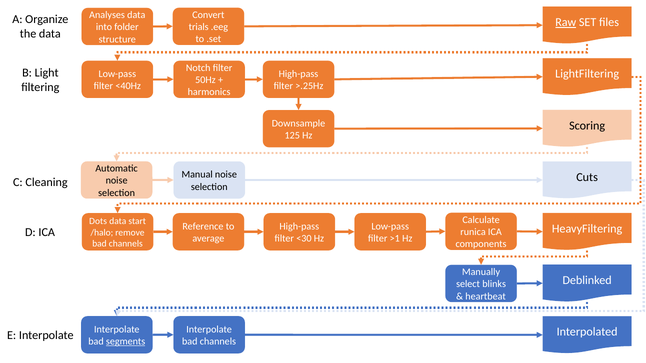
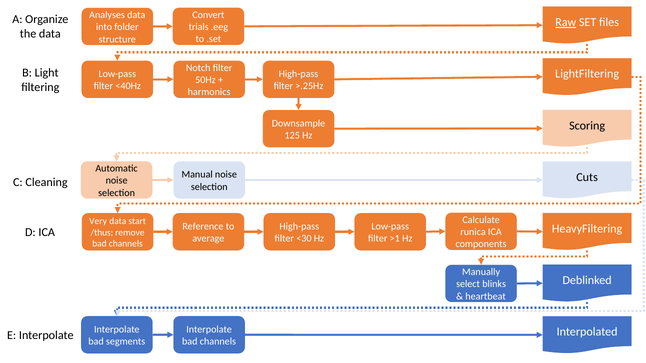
Dots: Dots -> Very (98, 221)
/halo: /halo -> /thus (102, 233)
segments underline: present -> none (126, 342)
